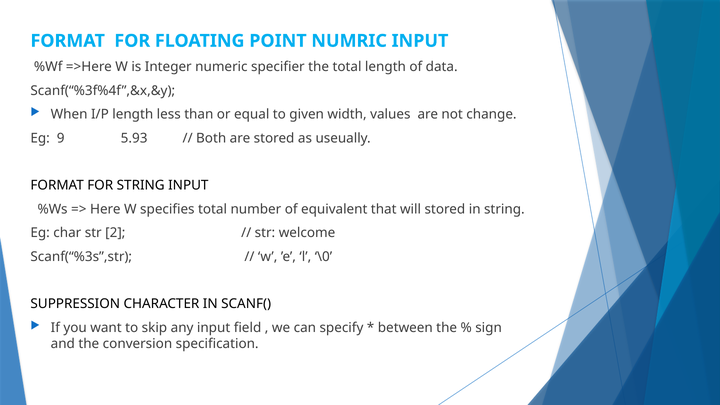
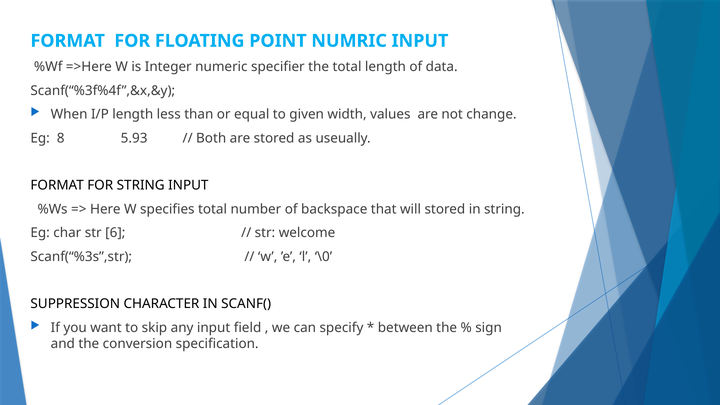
9: 9 -> 8 (61, 138)
equivalent: equivalent -> backspace (334, 209)
2: 2 -> 6 (115, 233)
